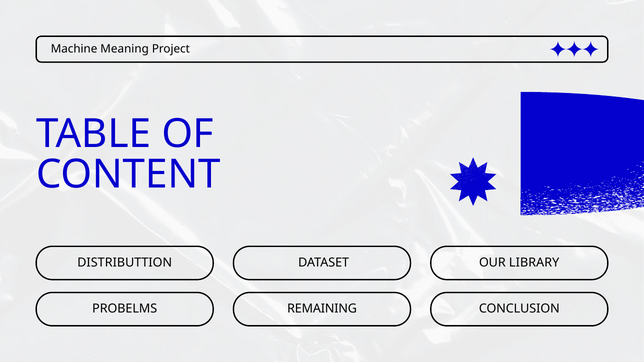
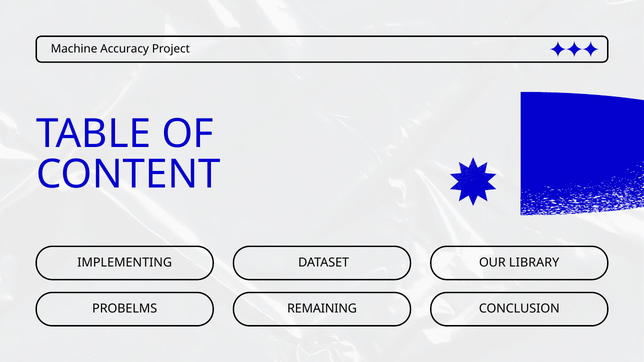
Meaning: Meaning -> Accuracy (125, 49)
DISTRIBUTTION: DISTRIBUTTION -> IMPLEMENTING (125, 263)
